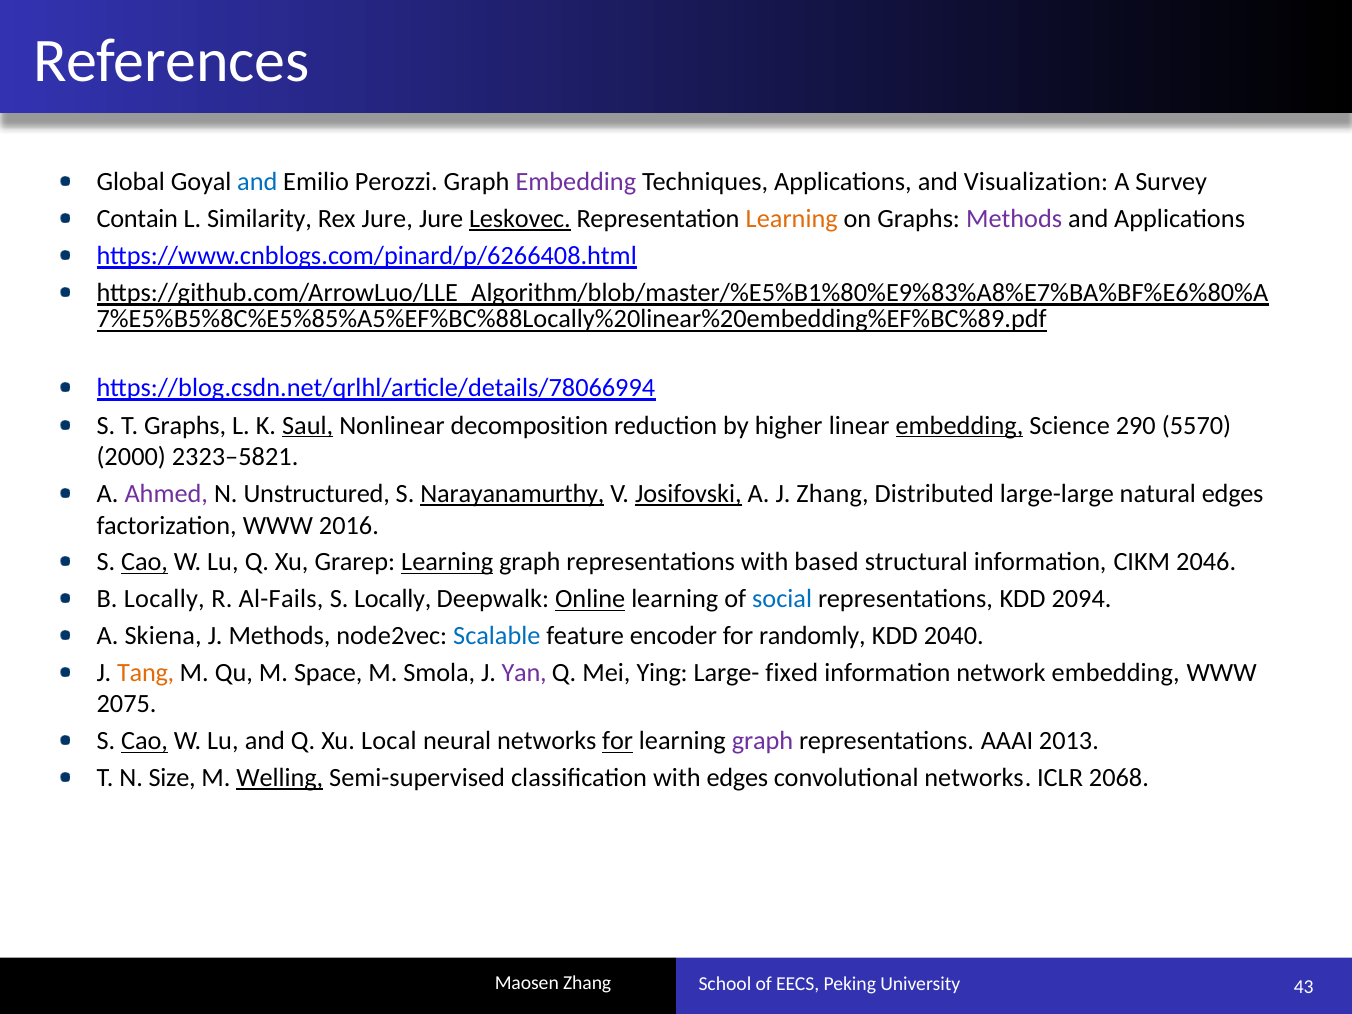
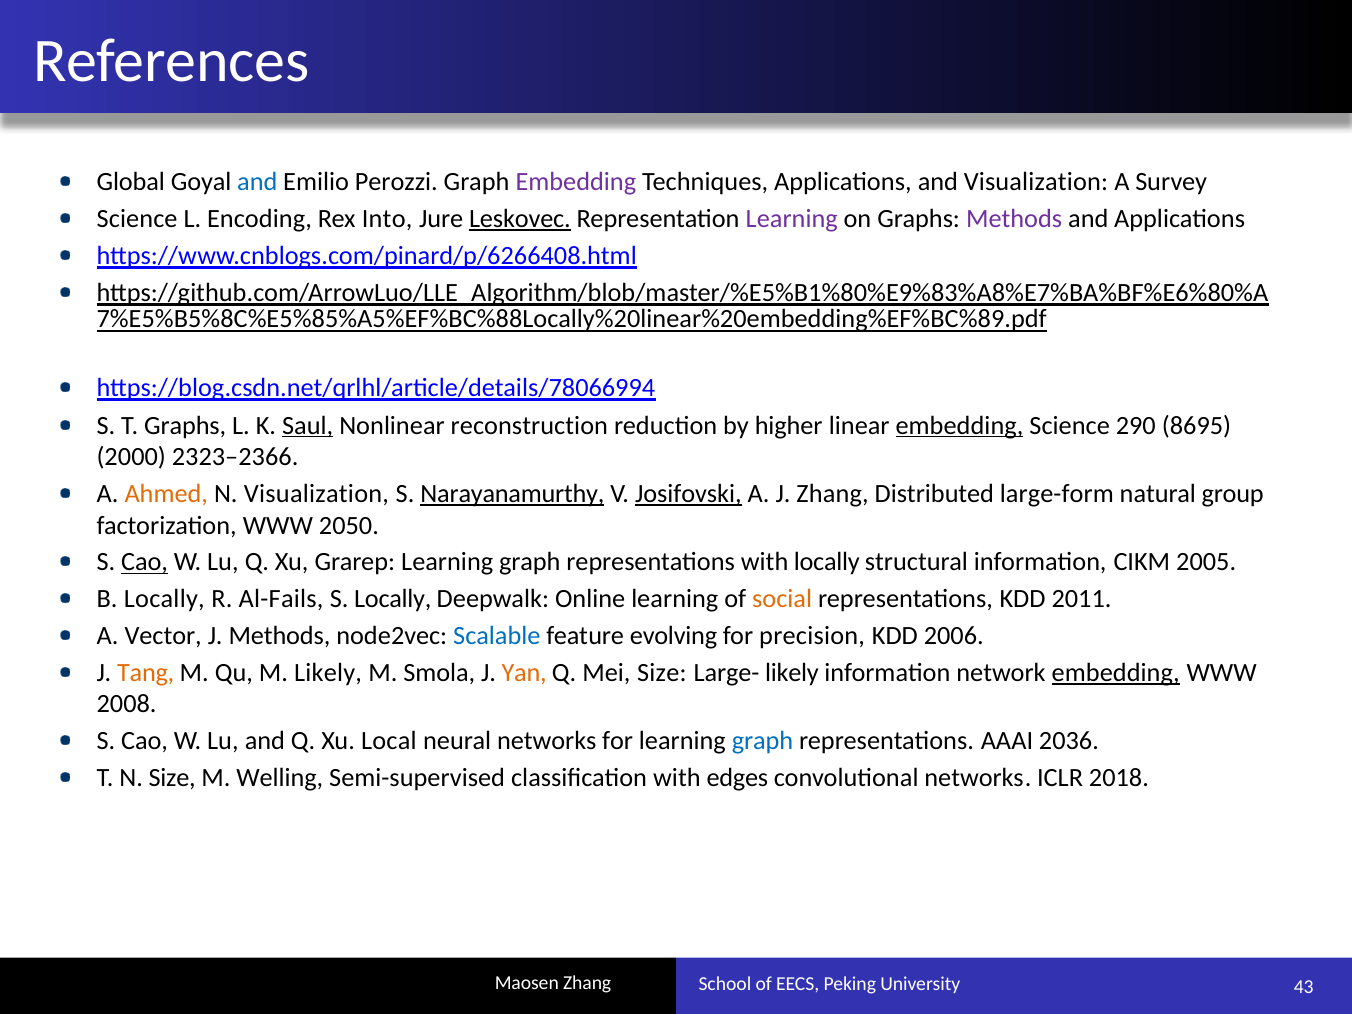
Contain: Contain -> Science (137, 219)
Similarity: Similarity -> Encoding (259, 219)
Rex Jure: Jure -> Into (387, 219)
Learning colour: orange -> purple (792, 219)
decomposition: decomposition -> reconstruction (529, 425)
5570: 5570 -> 8695 (1197, 425)
2323–5821: 2323–5821 -> 2323–2366 (235, 457)
Ahmed colour: purple -> orange (166, 494)
N Unstructured: Unstructured -> Visualization (316, 494)
large-large: large-large -> large-form (1057, 494)
natural edges: edges -> group (1233, 494)
2016: 2016 -> 2050 (349, 525)
Learning underline: present -> none (447, 562)
with based: based -> locally (827, 562)
2046: 2046 -> 2005 (1206, 562)
Online underline: present -> none (590, 599)
social colour: blue -> orange (782, 599)
2094: 2094 -> 2011 (1082, 599)
Skiena: Skiena -> Vector (163, 636)
encoder: encoder -> evolving (674, 636)
randomly: randomly -> precision (812, 636)
2040: 2040 -> 2006 (954, 636)
M Space: Space -> Likely (328, 673)
Yan colour: purple -> orange (524, 673)
Mei Ying: Ying -> Size (662, 673)
Large- fixed: fixed -> likely (792, 673)
embedding underline: none -> present (1116, 673)
2075: 2075 -> 2008 (127, 704)
Cao underline: present -> none (145, 741)
for underline: present -> none (618, 741)
graph colour: purple -> blue (762, 741)
2013: 2013 -> 2036 (1069, 741)
Welling underline: present -> none (280, 778)
2068: 2068 -> 2018 (1119, 778)
